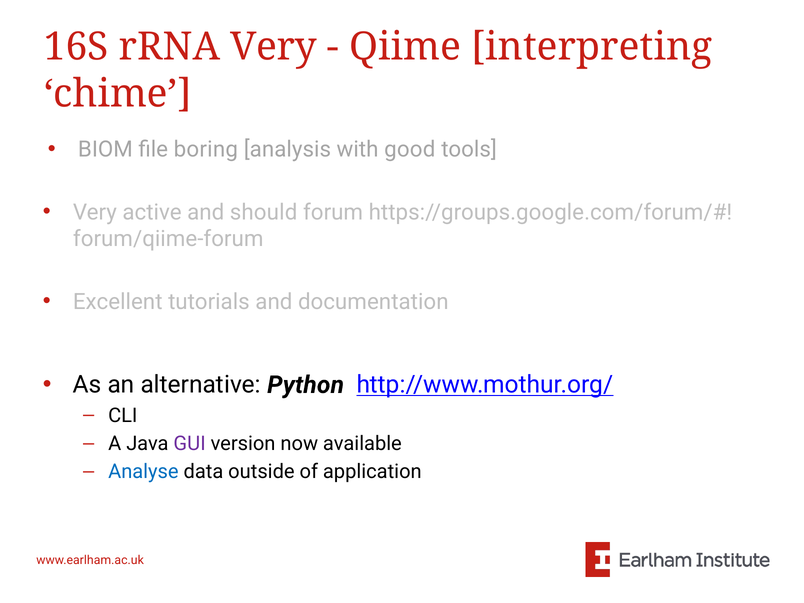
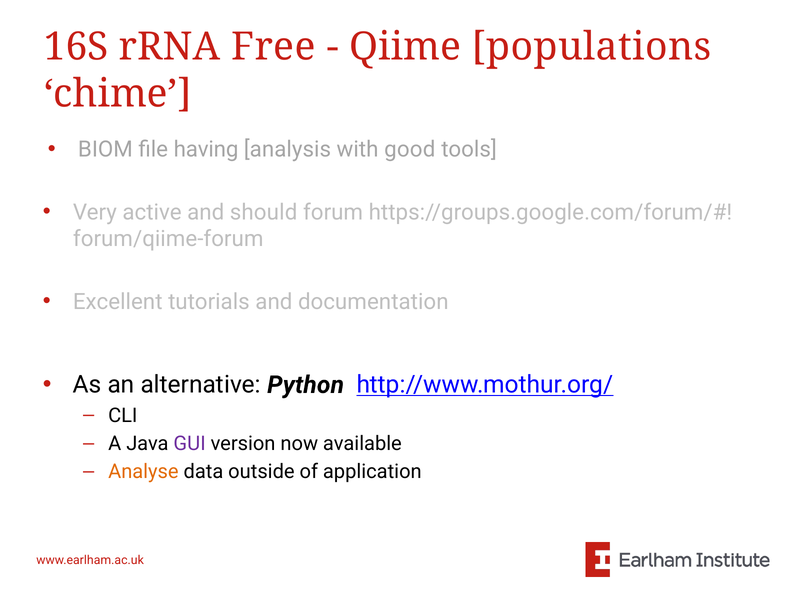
rRNA Very: Very -> Free (273, 47)
interpreting: interpreting -> populations (592, 47)
boring: boring -> having (206, 150)
Analyse colour: blue -> orange (143, 472)
